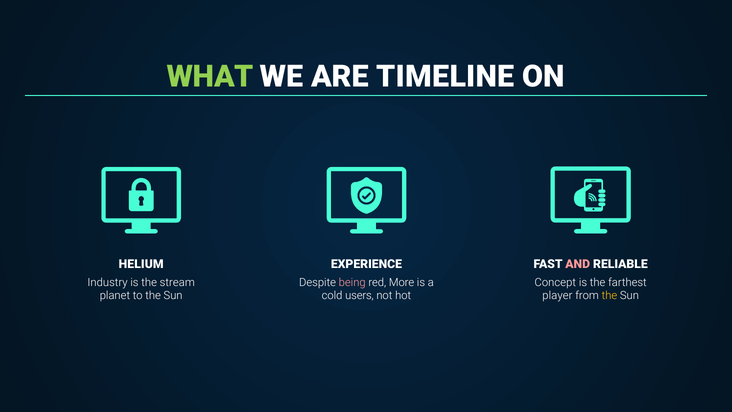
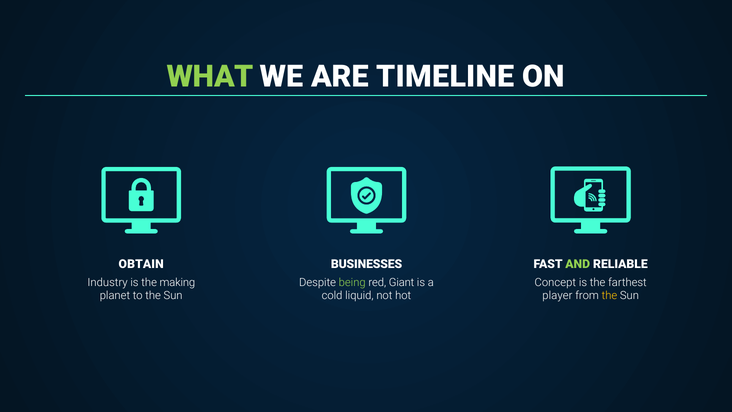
HELIUM: HELIUM -> OBTAIN (141, 264)
EXPERIENCE: EXPERIENCE -> BUSINESSES (367, 264)
AND colour: pink -> light green (578, 264)
stream: stream -> making (177, 282)
being colour: pink -> light green (352, 282)
More: More -> Giant (402, 282)
users: users -> liquid (359, 296)
